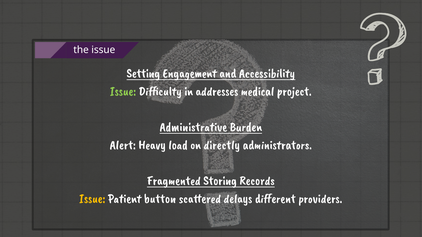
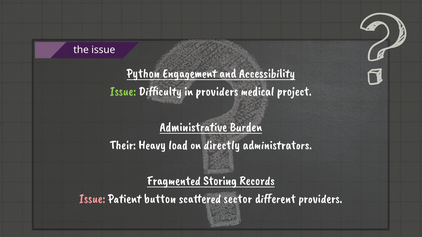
Setting: Setting -> Python (143, 74)
in addresses: addresses -> providers (217, 91)
Alert: Alert -> Their (123, 145)
Issue colour: yellow -> pink (92, 199)
delays: delays -> sector (238, 199)
